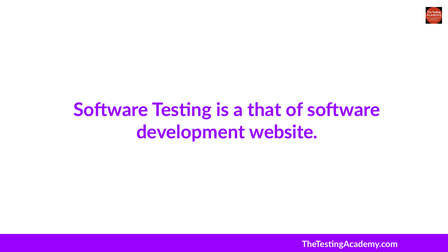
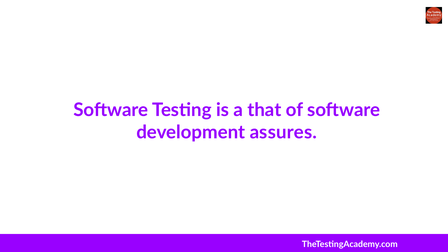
website: website -> assures (283, 132)
